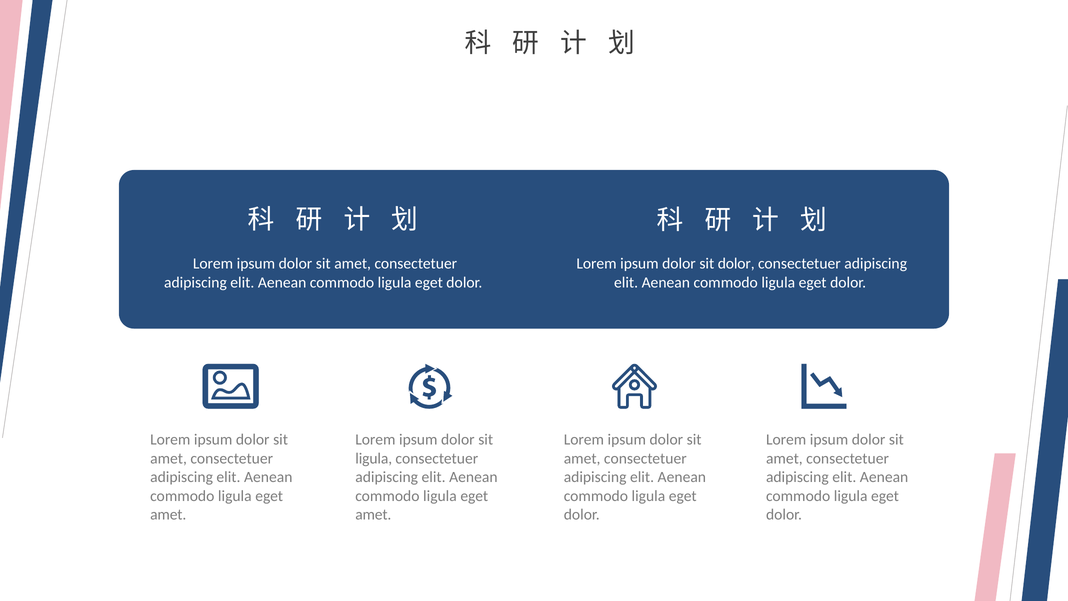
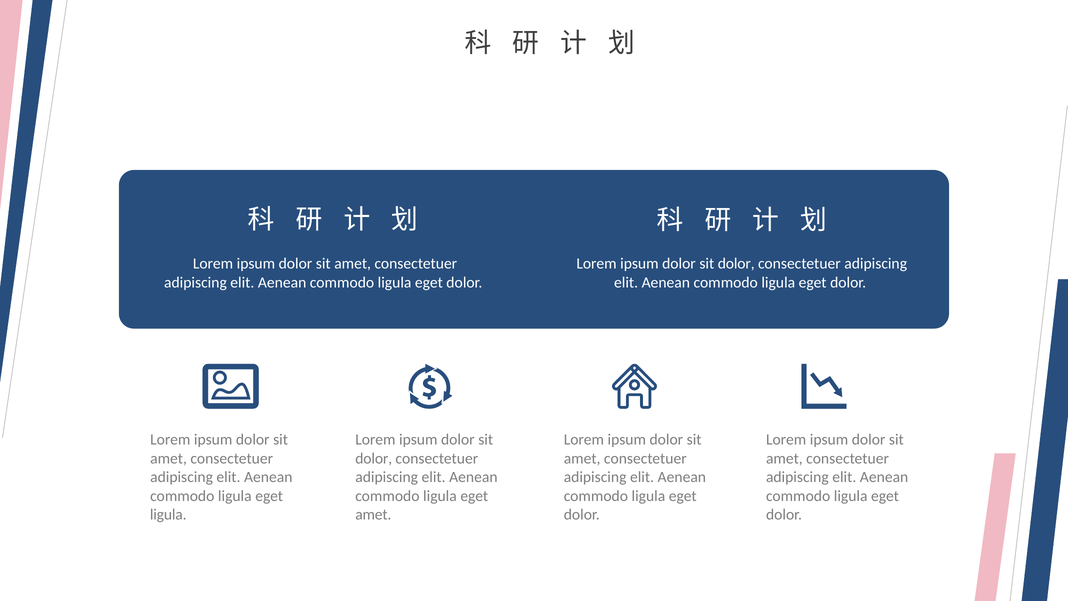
ligula: ligula -> dolor (374, 458)
amet: amet -> ligula (168, 514)
